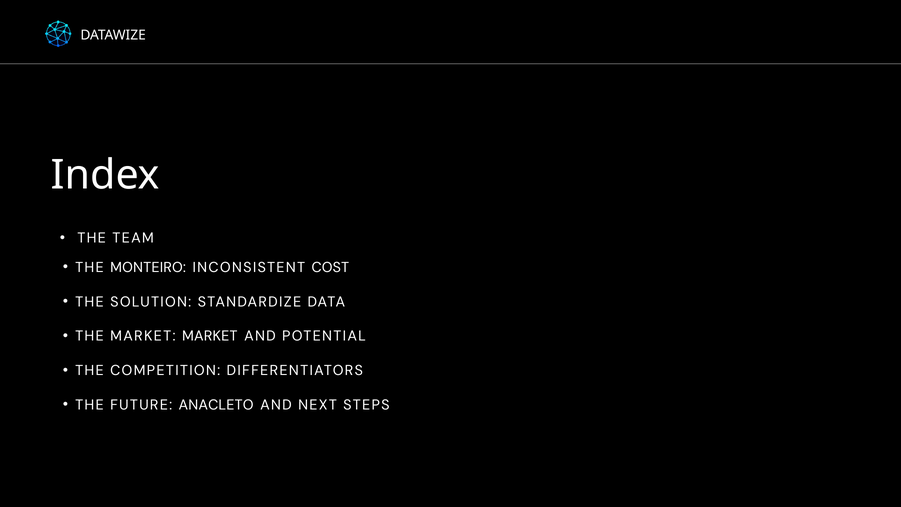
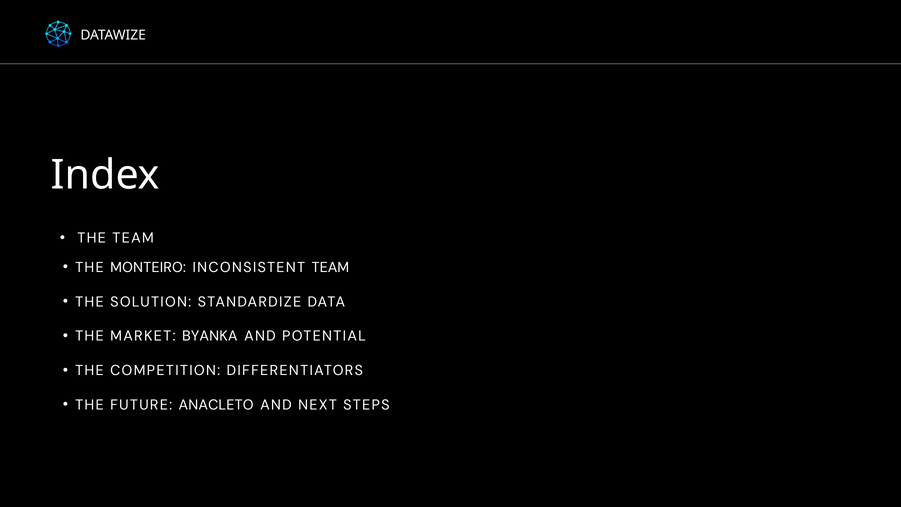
INCONSISTENT COST: COST -> TEAM (330, 267)
MARKET MARKET: MARKET -> BYANKA (210, 336)
